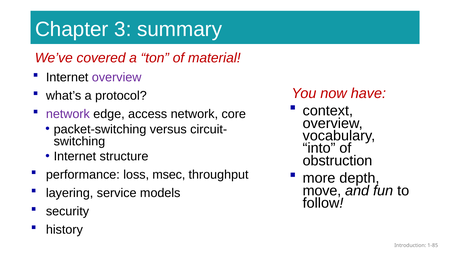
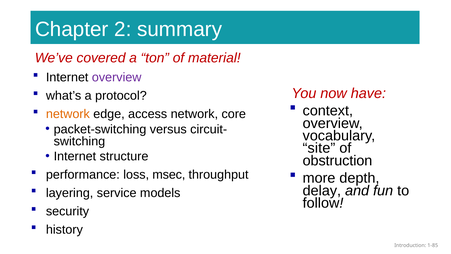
3: 3 -> 2 (123, 29)
network colour: purple -> orange (68, 114)
into: into -> site (319, 148)
move: move -> delay (322, 190)
